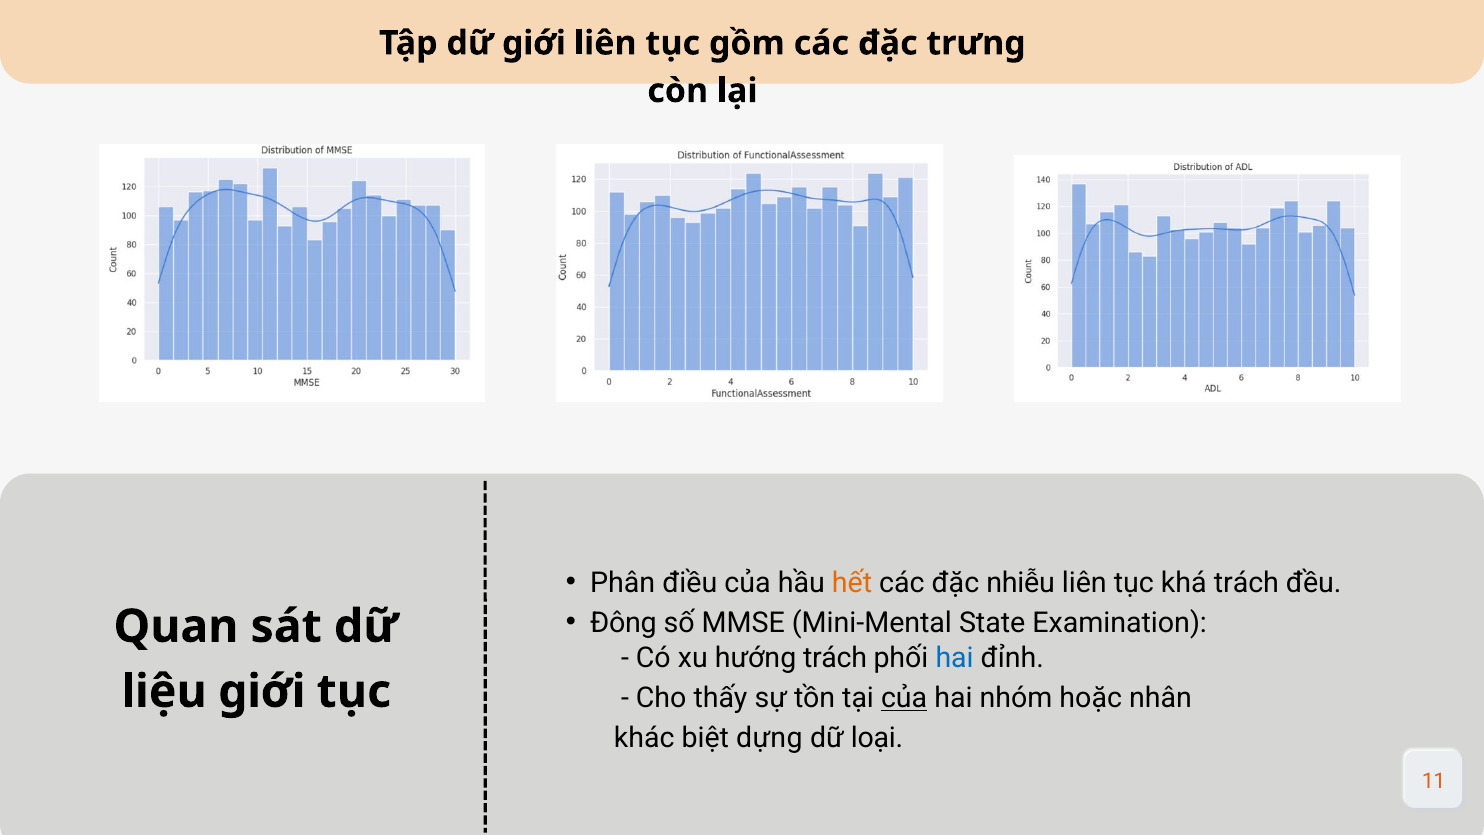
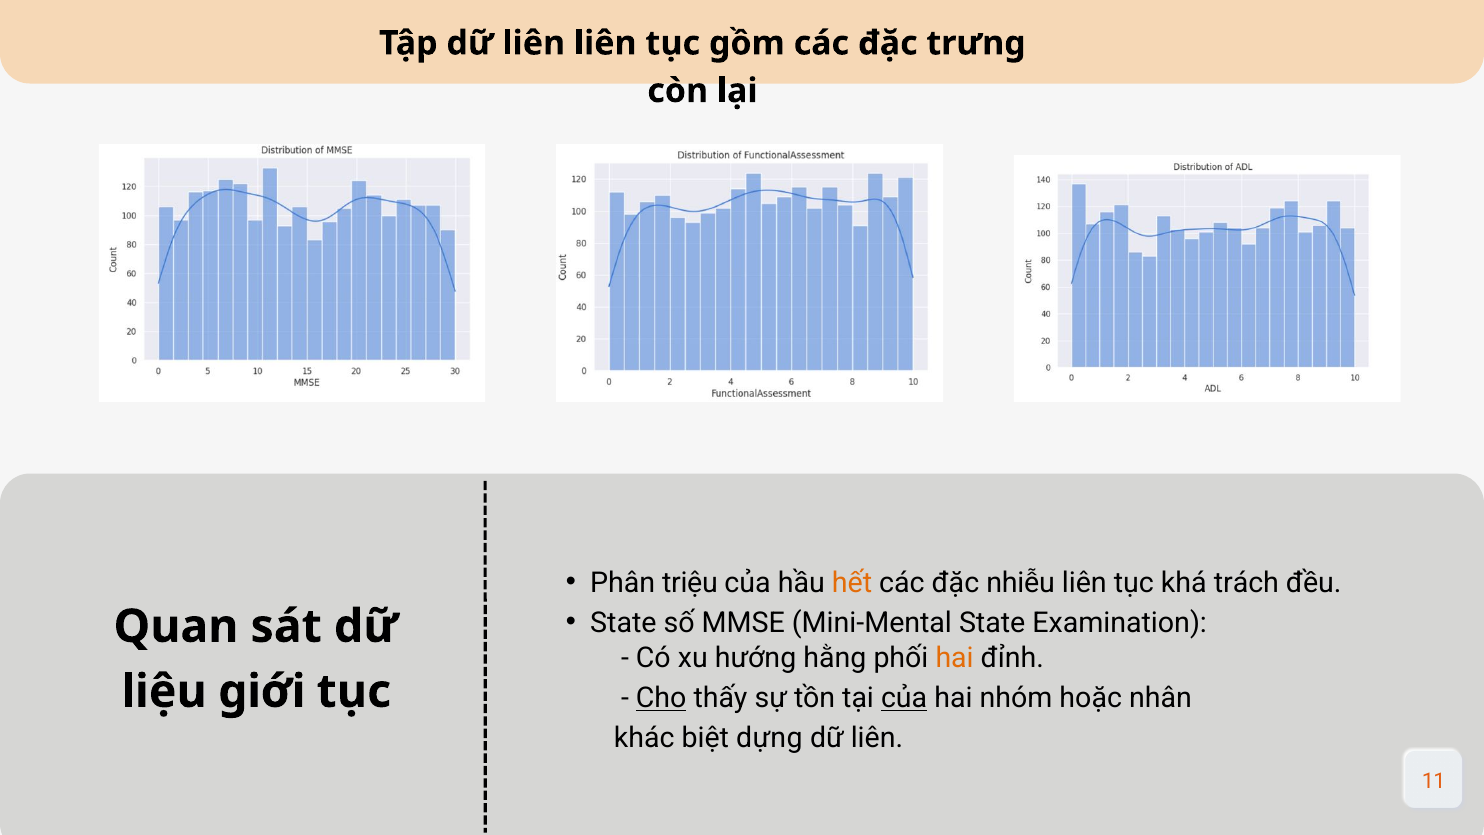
Tập dữ giới: giới -> liên (534, 43)
điều: điều -> triệu (690, 583)
Đông: Đông -> State (623, 623)
hướng trách: trách -> hằng (835, 658)
hai colour: blue -> orange (955, 658)
Cho underline: none -> present (661, 698)
loại: loại -> liên (877, 738)
